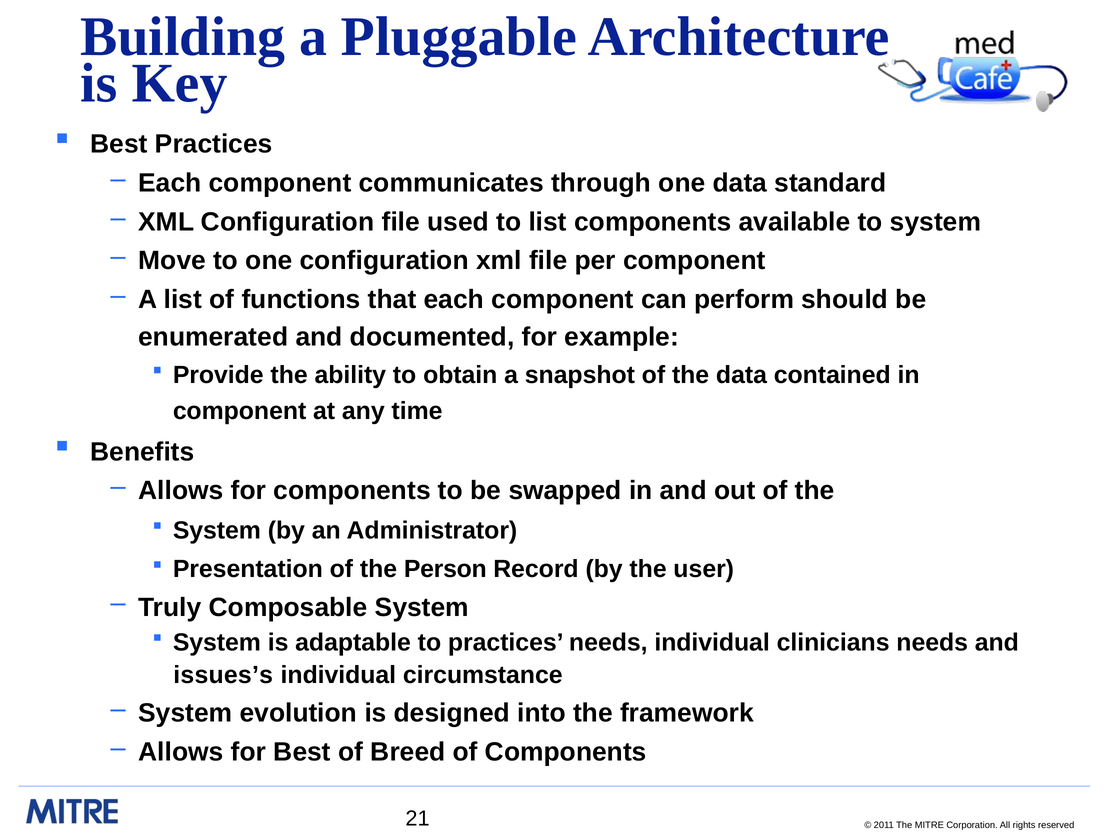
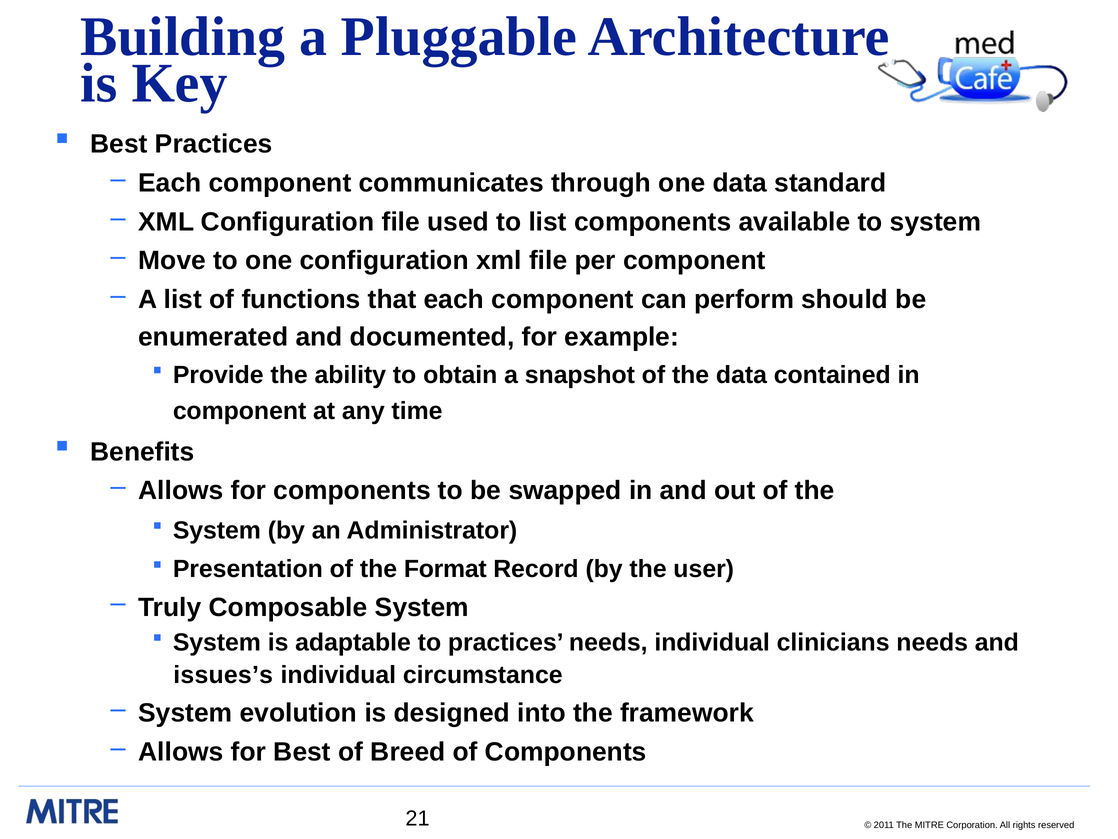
Person: Person -> Format (445, 569)
